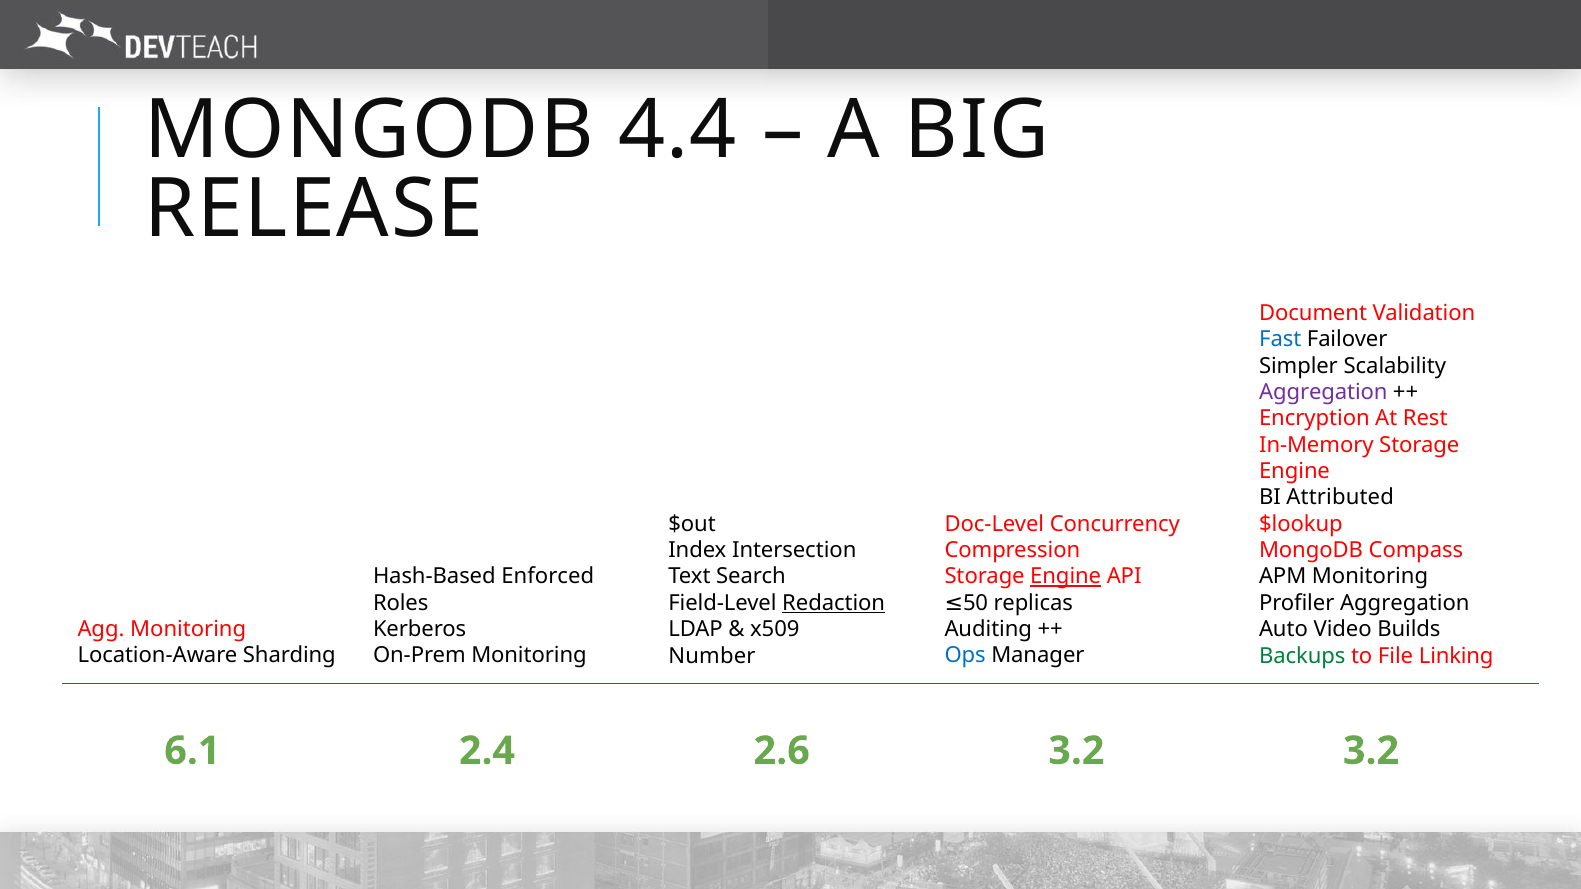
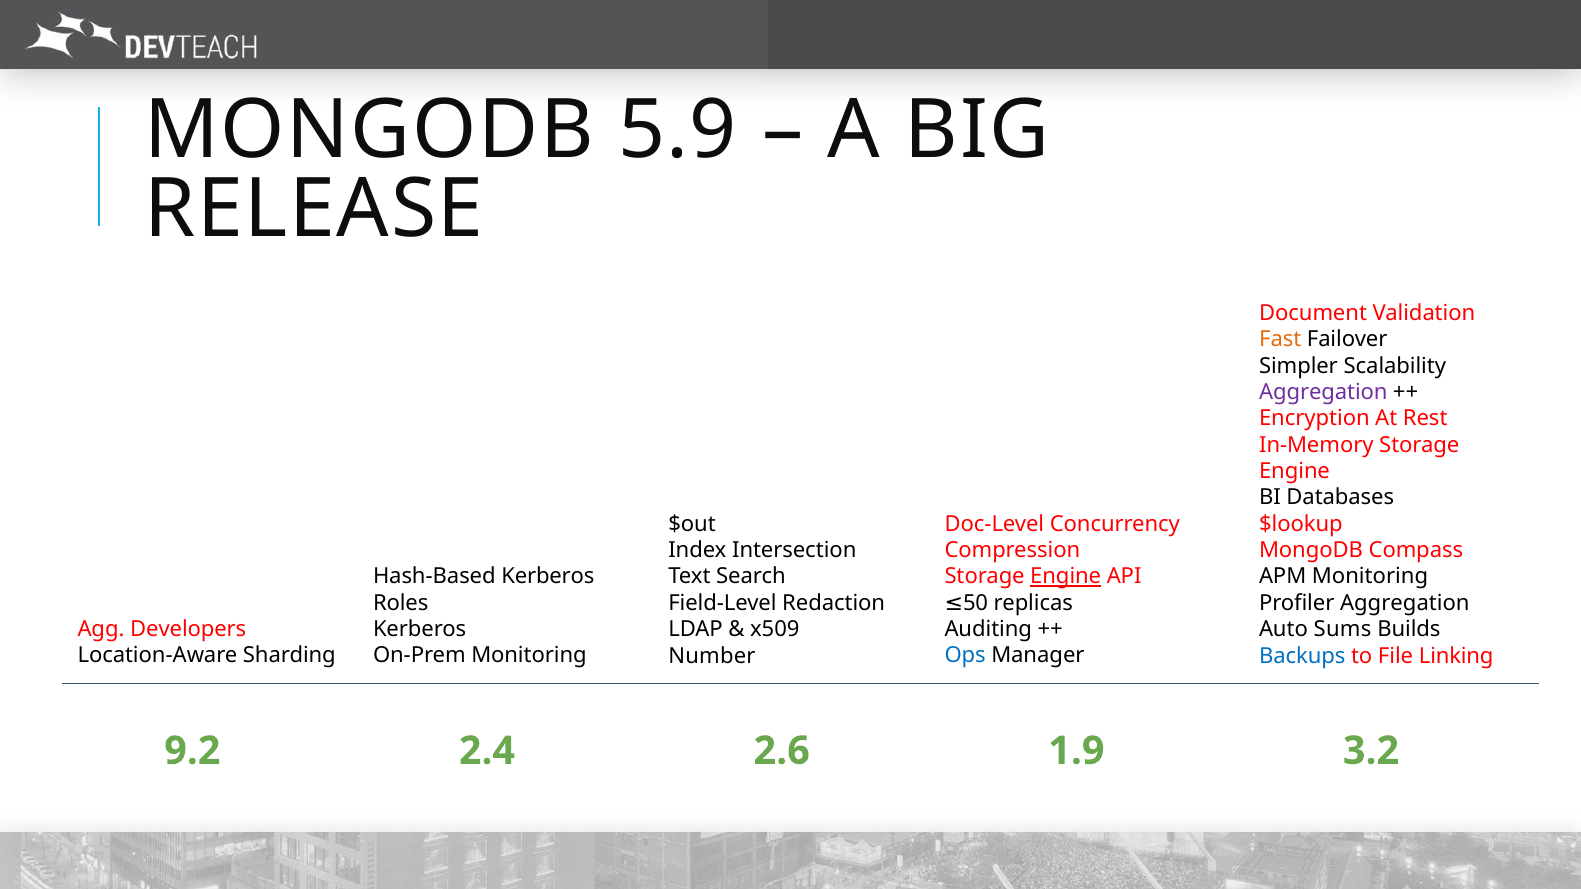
4.4: 4.4 -> 5.9 (678, 130)
Fast colour: blue -> orange (1280, 340)
Attributed: Attributed -> Databases (1340, 498)
Hash-Based Enforced: Enforced -> Kerberos (548, 577)
Redaction underline: present -> none (834, 603)
Agg Monitoring: Monitoring -> Developers (188, 630)
Video: Video -> Sums (1343, 630)
Backups colour: green -> blue (1302, 656)
6.1: 6.1 -> 9.2 (192, 751)
2.6 3.2: 3.2 -> 1.9 (1076, 751)
